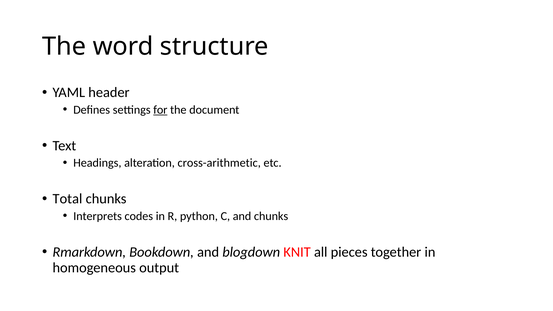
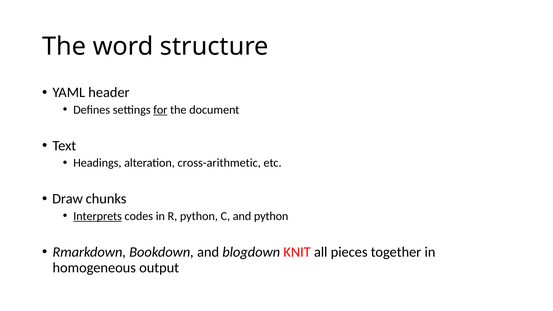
Total: Total -> Draw (68, 199)
Interprets underline: none -> present (98, 216)
and chunks: chunks -> python (271, 216)
